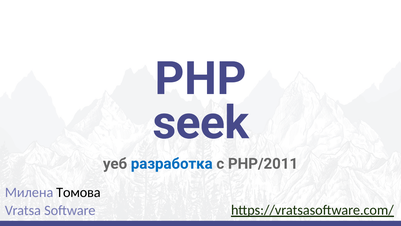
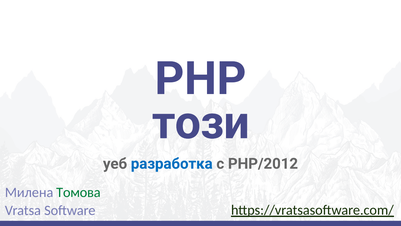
seek: seek -> този (201, 123)
РНР/2011: РНР/2011 -> РНР/2012 (263, 163)
Томова colour: black -> green (78, 192)
